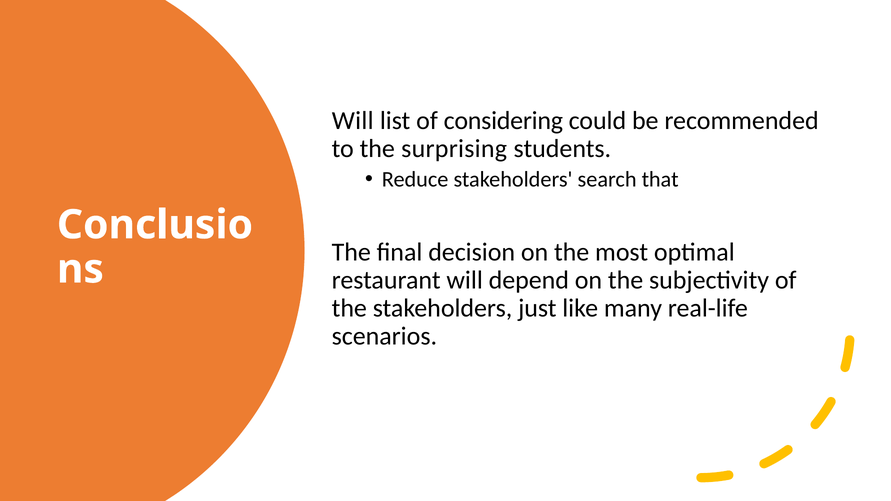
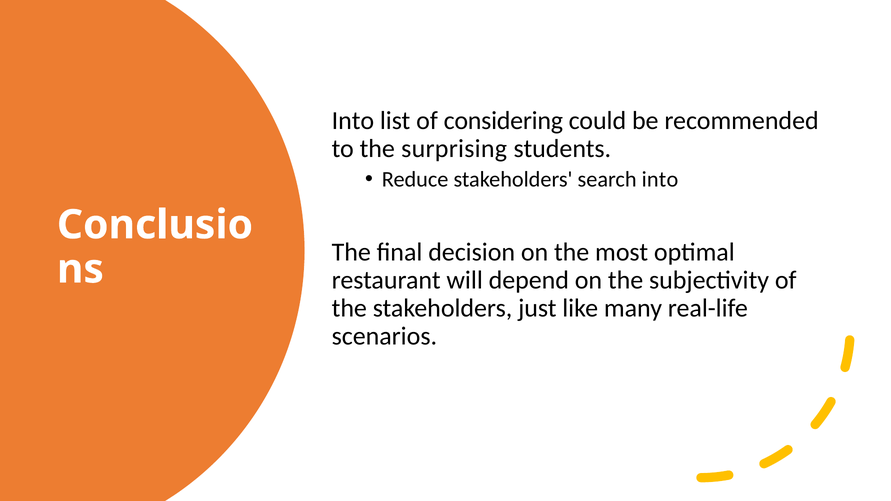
Will: Will -> Into (353, 121)
search that: that -> into (660, 180)
